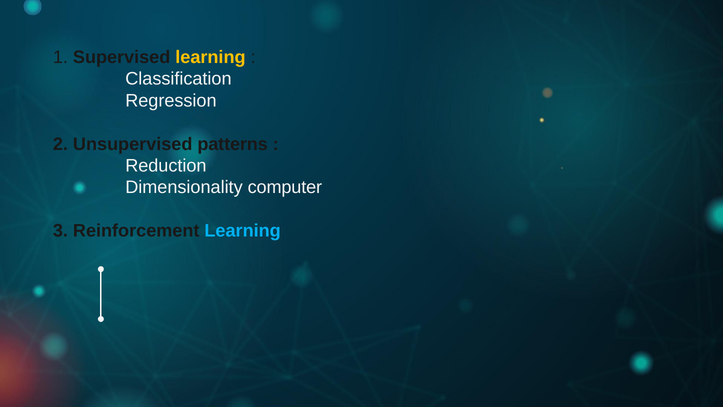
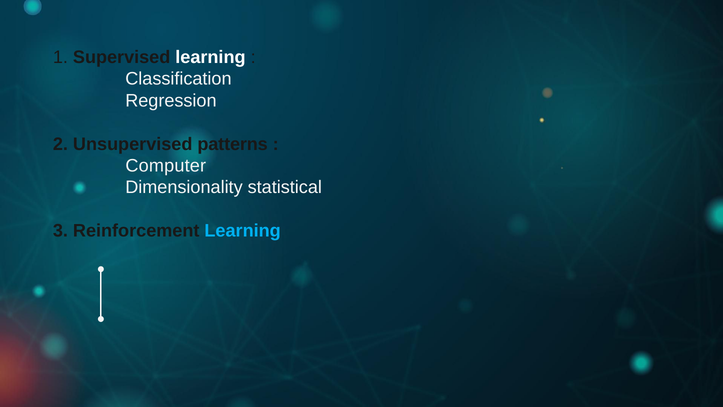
learning colour: yellow -> white (210, 57)
Reduction: Reduction -> Computer (166, 166)
computer: computer -> statistical (285, 187)
